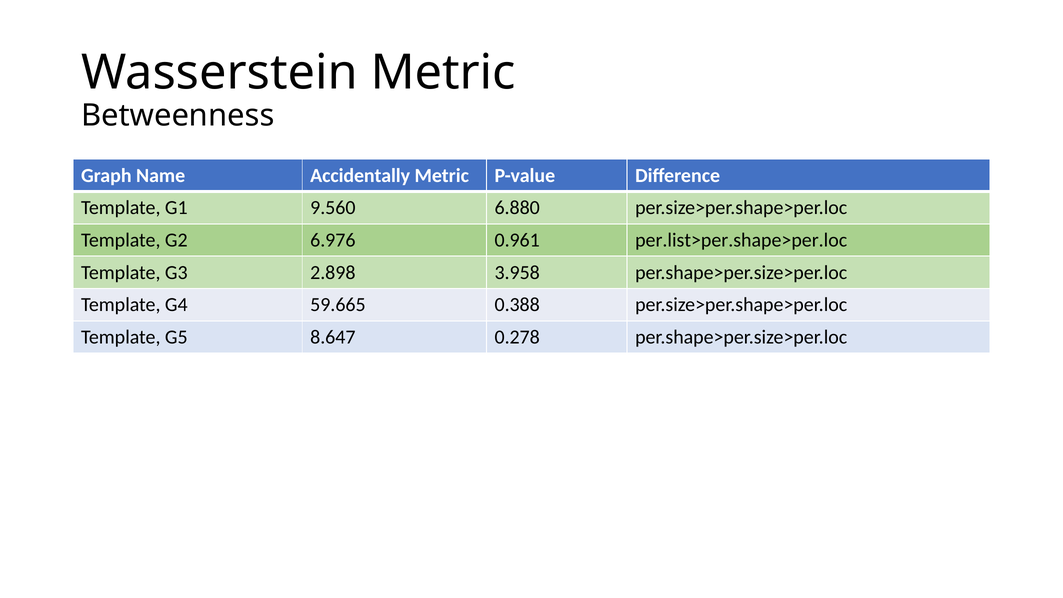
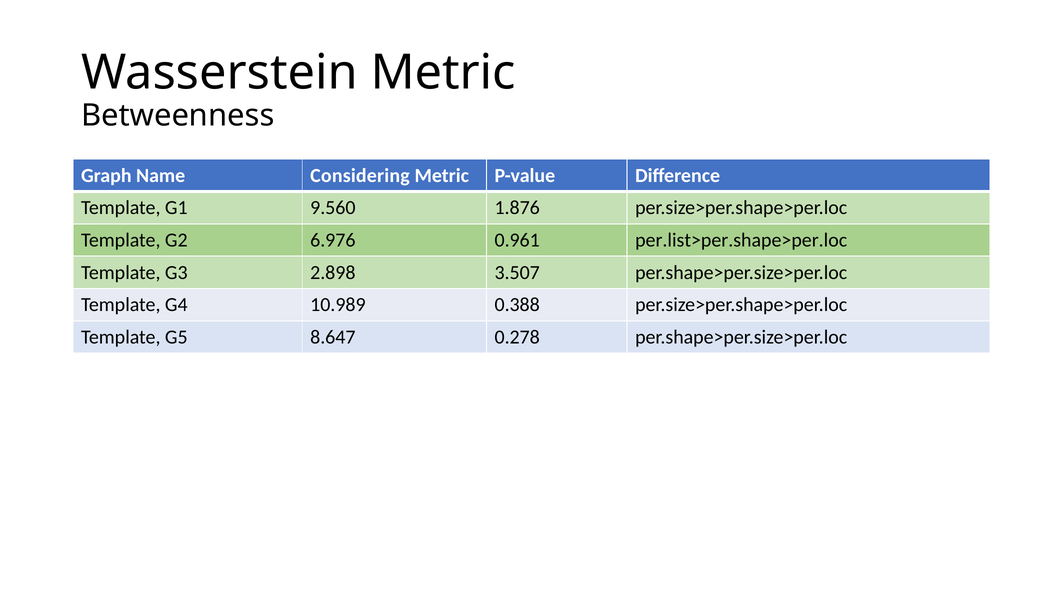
Accidentally: Accidentally -> Considering (360, 176)
6.880: 6.880 -> 1.876 (517, 208)
3.958: 3.958 -> 3.507 (517, 273)
59.665: 59.665 -> 10.989 (338, 305)
